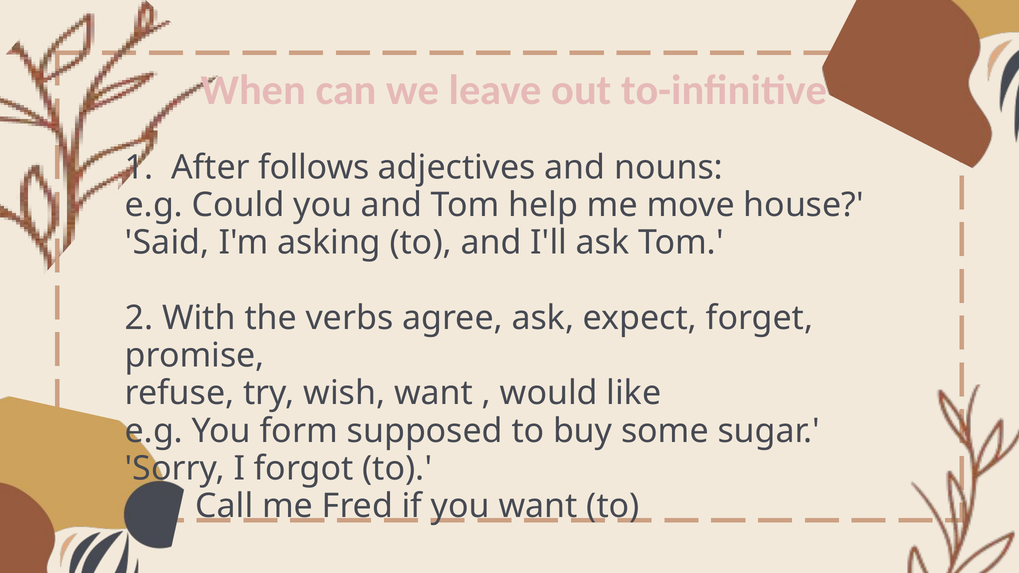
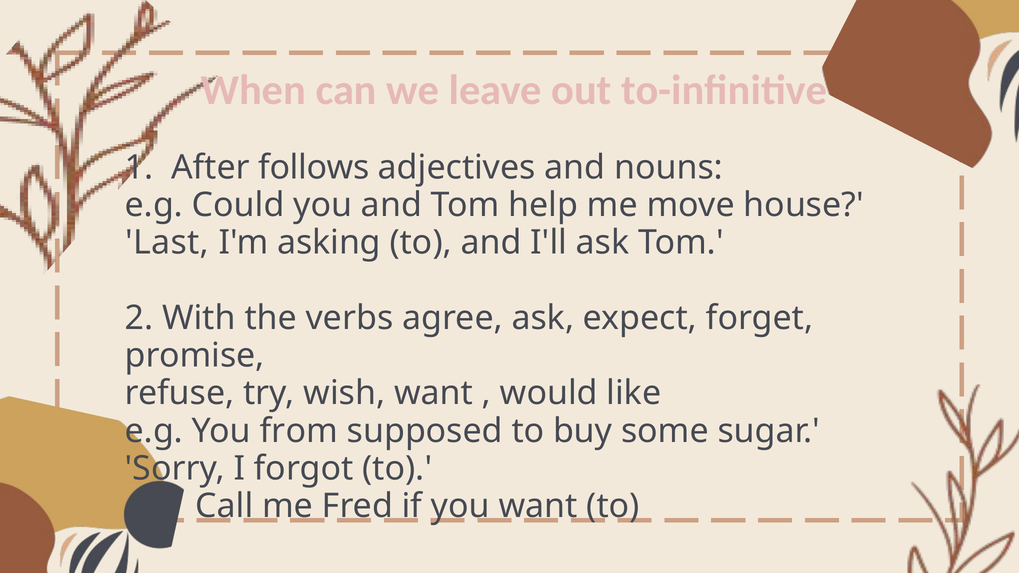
Said: Said -> Last (167, 243)
form: form -> from (299, 431)
